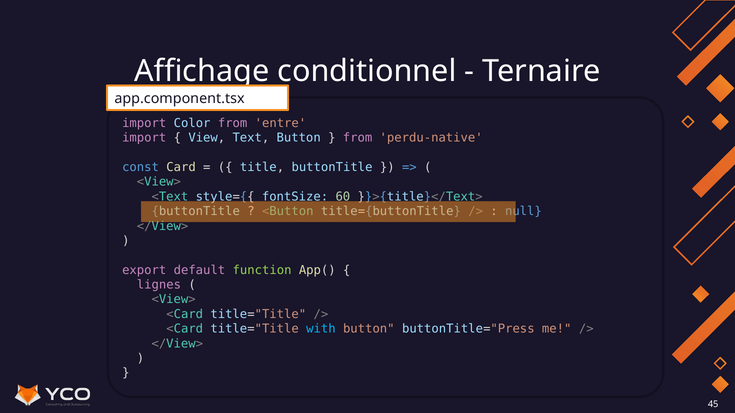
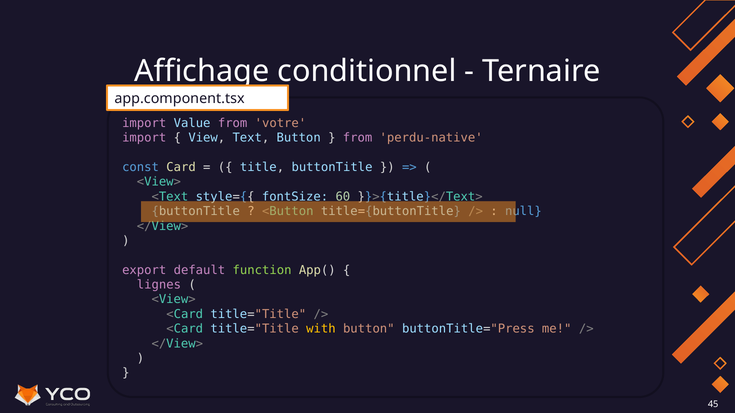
Color: Color -> Value (192, 123)
entre: entre -> votre (280, 123)
with colour: light blue -> yellow (321, 329)
